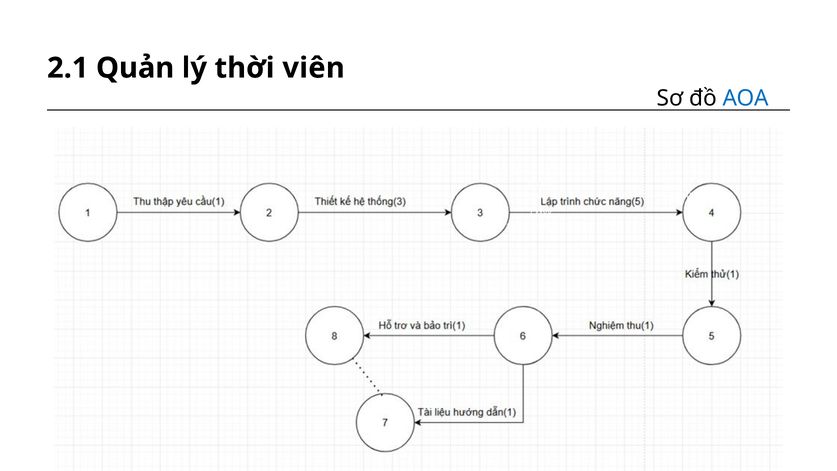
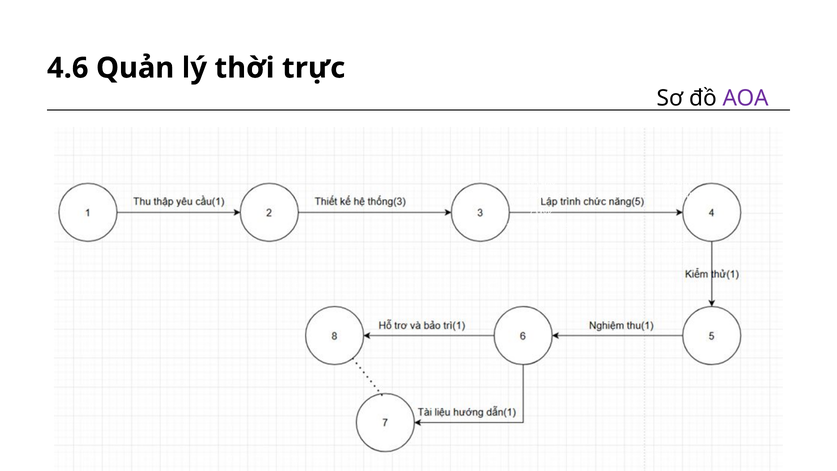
2.1: 2.1 -> 4.6 (68, 68)
viên: viên -> trực (314, 68)
AOA colour: blue -> purple (746, 98)
